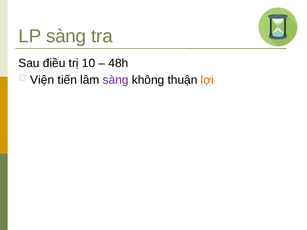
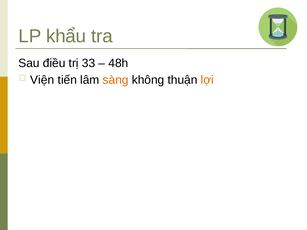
LP sàng: sàng -> khẩu (66, 36)
10: 10 -> 33 (89, 63)
sàng colour: purple -> orange (116, 80)
